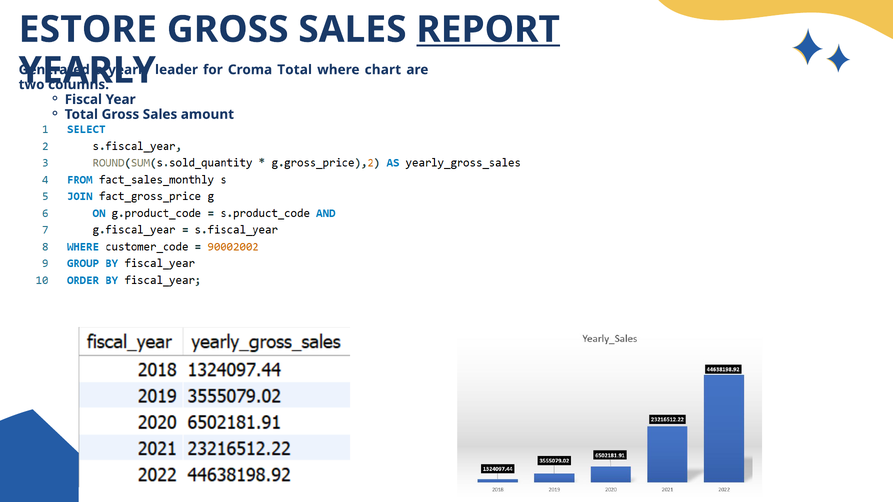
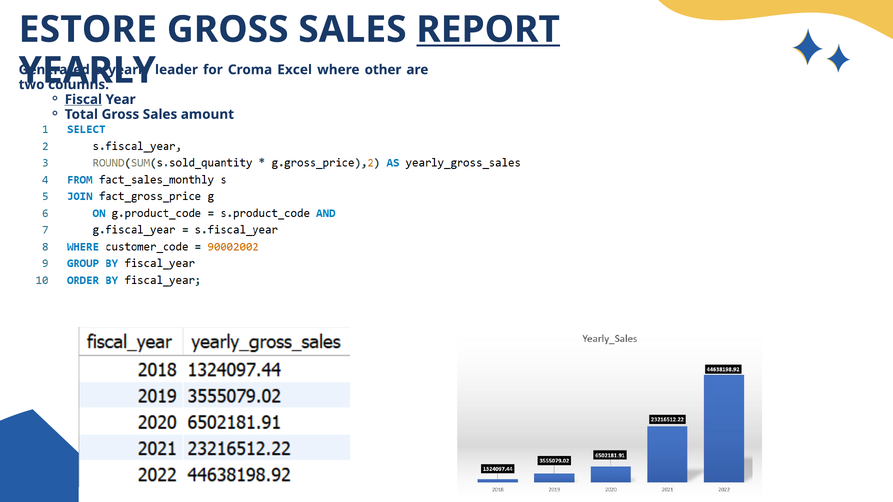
Croma Total: Total -> Excel (295, 70)
chart: chart -> other (383, 70)
Fiscal underline: none -> present (83, 100)
